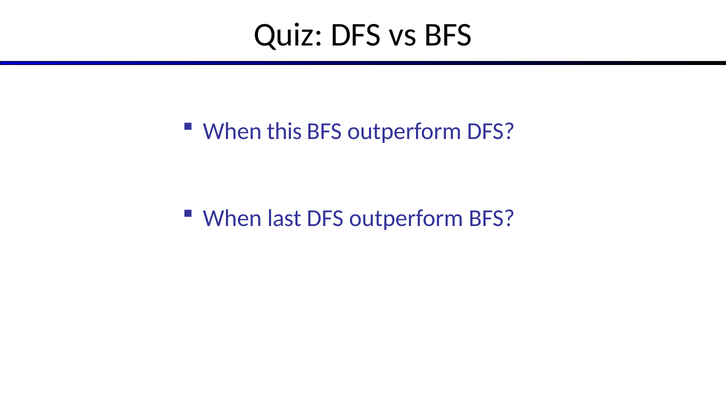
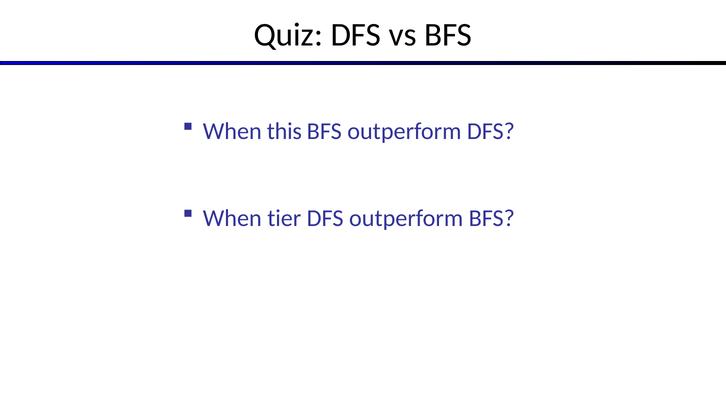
last: last -> tier (284, 218)
